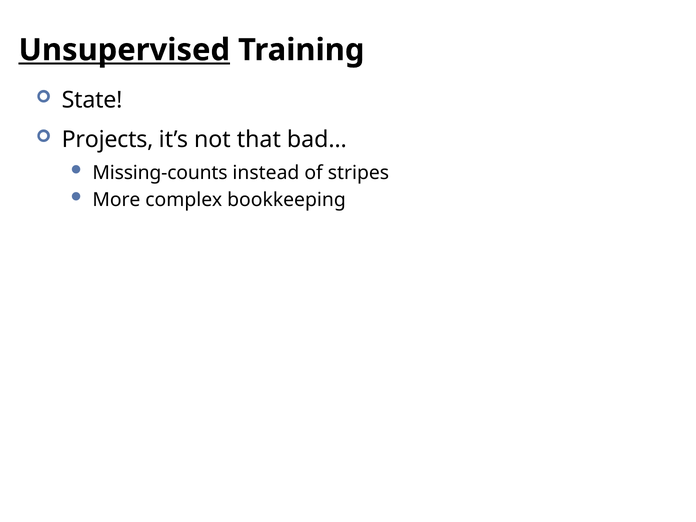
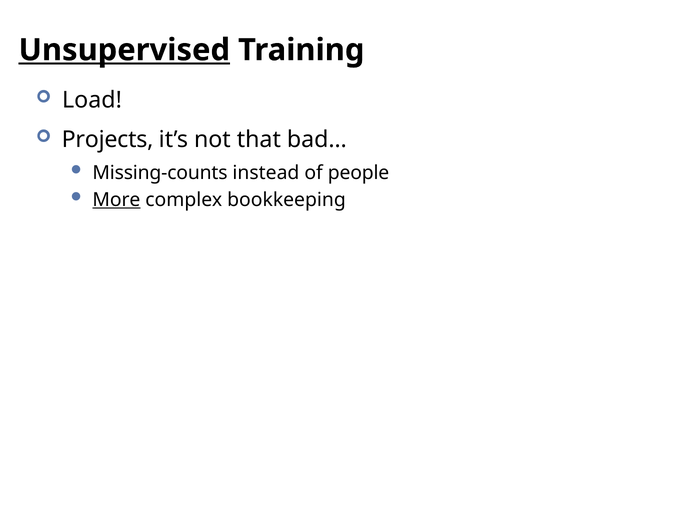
State: State -> Load (92, 100)
stripes: stripes -> people (359, 173)
More underline: none -> present (116, 200)
